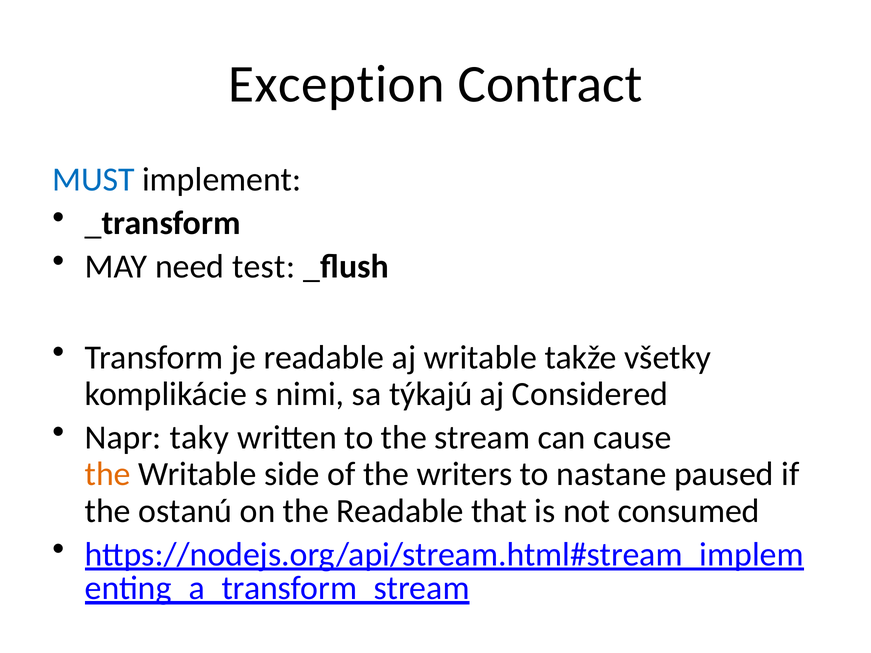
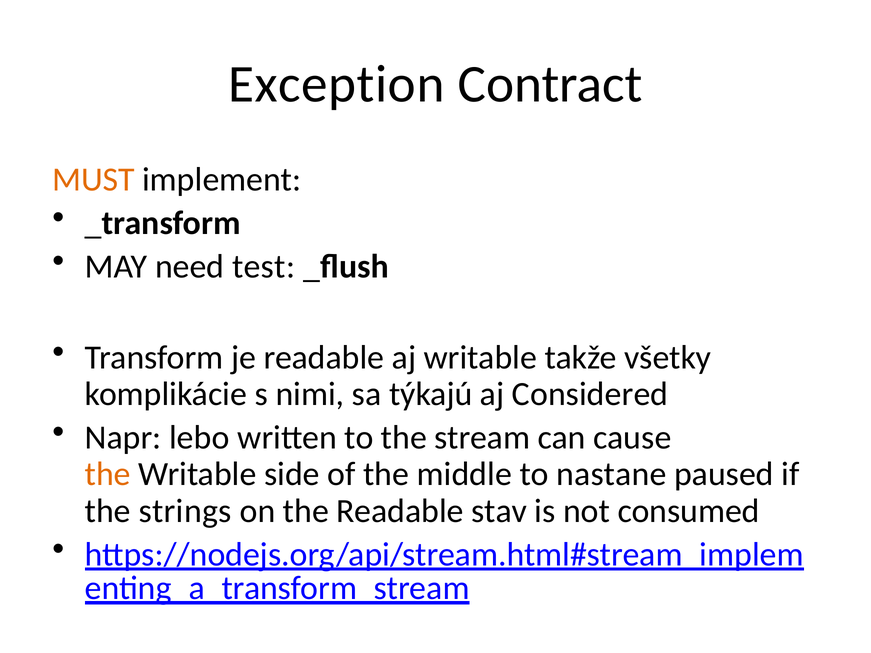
MUST colour: blue -> orange (94, 179)
taky: taky -> lebo (199, 438)
writers: writers -> middle (464, 474)
ostanú: ostanú -> strings (185, 511)
that: that -> stav (499, 511)
